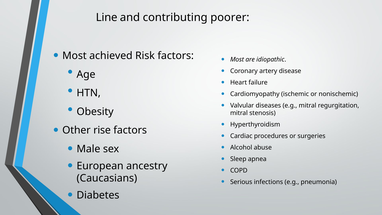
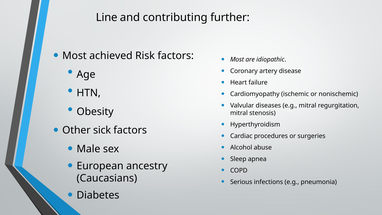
poorer: poorer -> further (230, 17)
rise: rise -> sick (102, 130)
